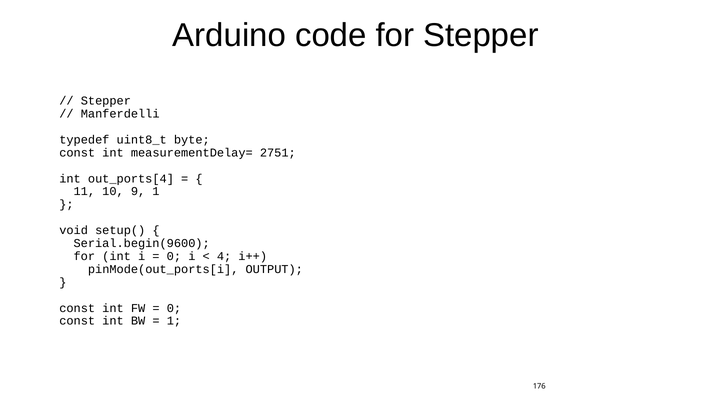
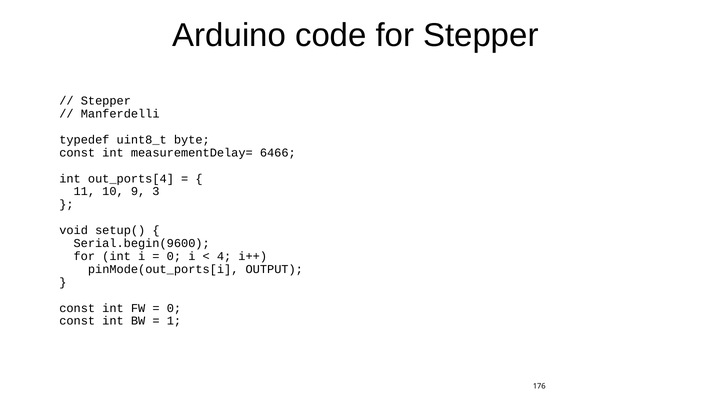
2751: 2751 -> 6466 (278, 152)
9 1: 1 -> 3 (156, 191)
